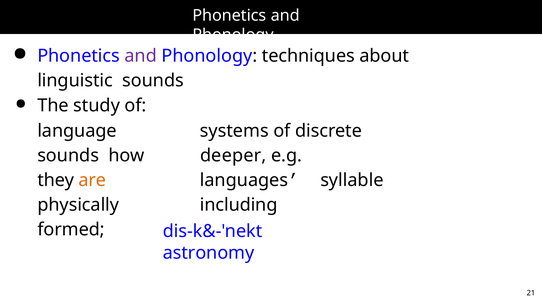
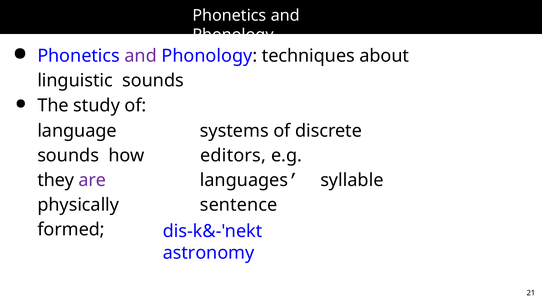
deeper: deeper -> editors (233, 155)
are colour: orange -> purple (92, 180)
including: including -> sentence (239, 205)
